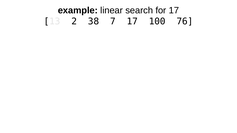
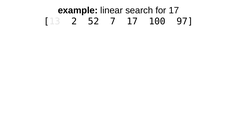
38: 38 -> 52 (94, 21)
76: 76 -> 97 (185, 21)
